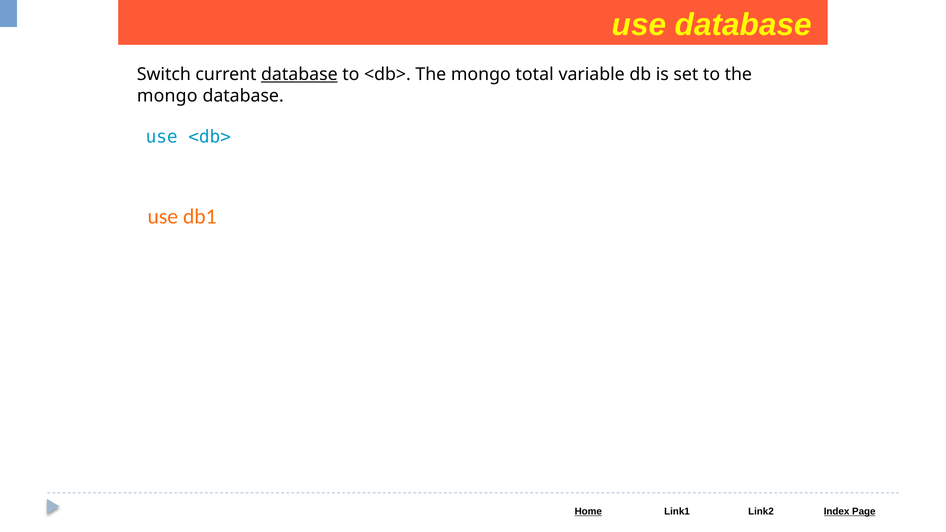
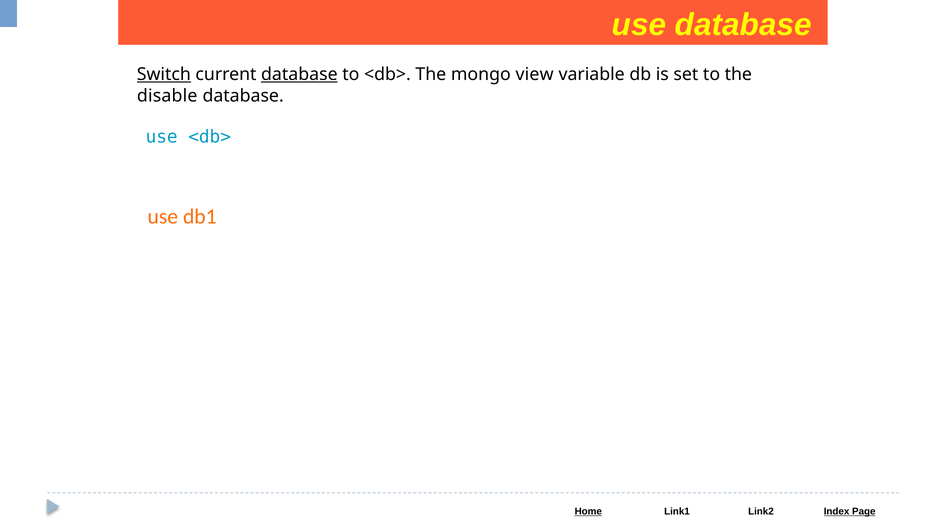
Switch underline: none -> present (164, 74)
total: total -> view (535, 74)
mongo: mongo -> disable (167, 96)
